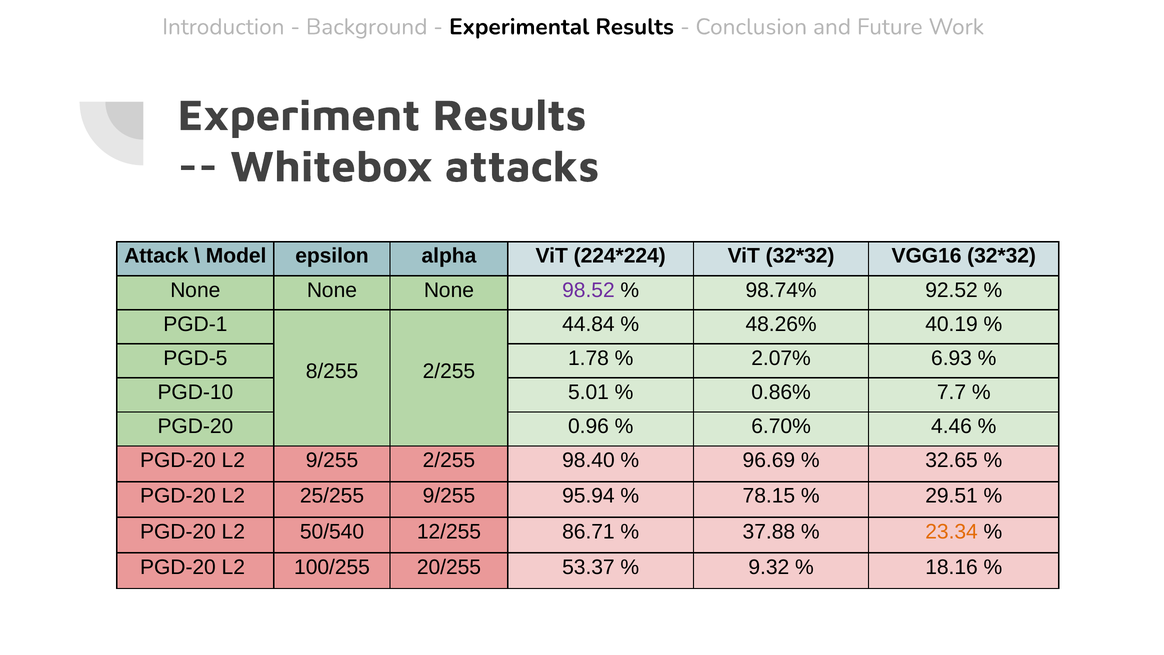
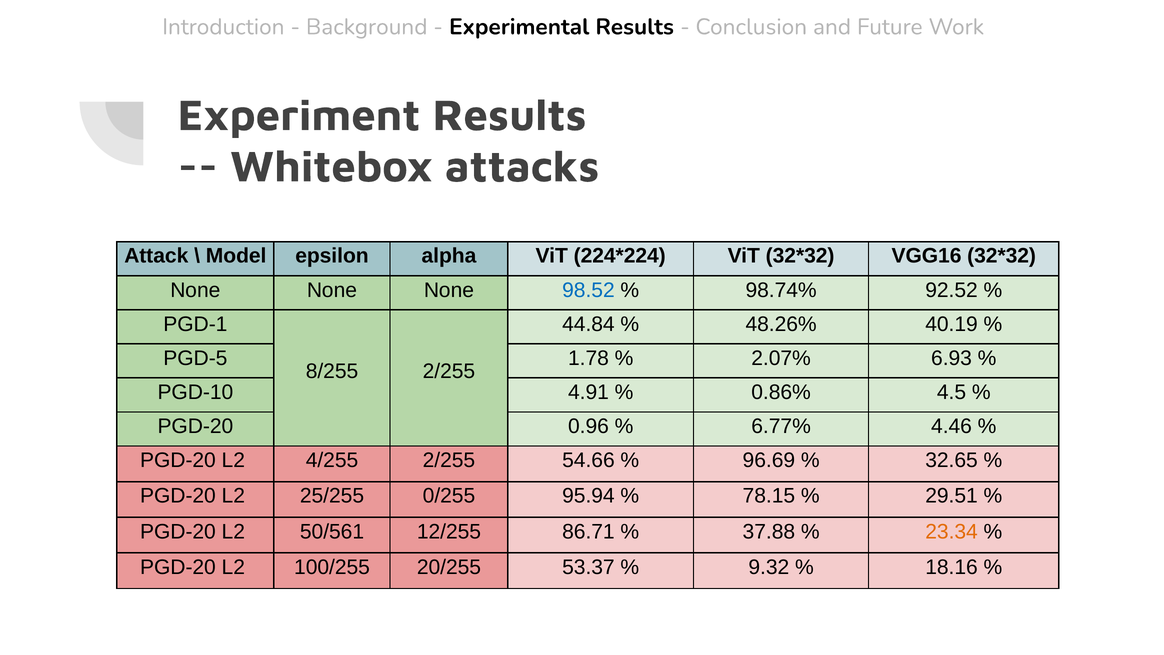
98.52 colour: purple -> blue (588, 290)
5.01: 5.01 -> 4.91 (588, 392)
7.7: 7.7 -> 4.5 (952, 392)
6.70%: 6.70% -> 6.77% (781, 426)
L2 9/255: 9/255 -> 4/255 (332, 460)
98.40: 98.40 -> 54.66 (588, 460)
25/255 9/255: 9/255 -> 0/255 (449, 496)
50/540: 50/540 -> 50/561 (332, 531)
